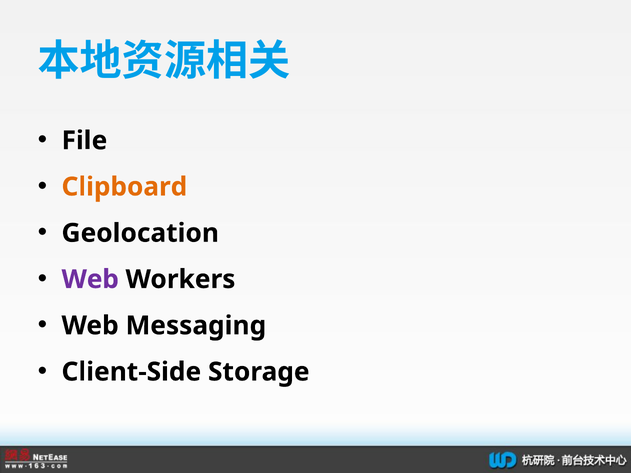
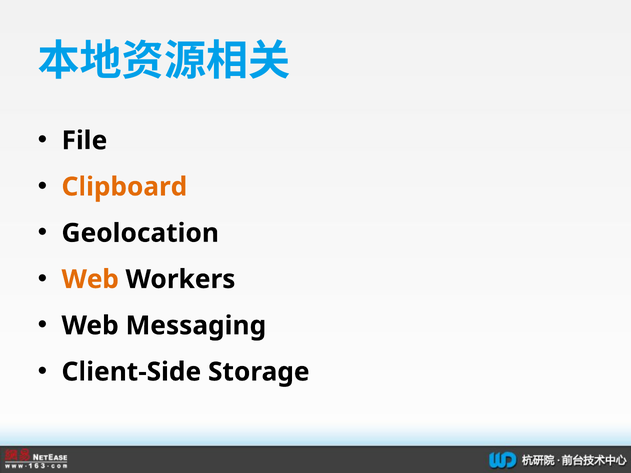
Web colour: purple -> orange (90, 279)
